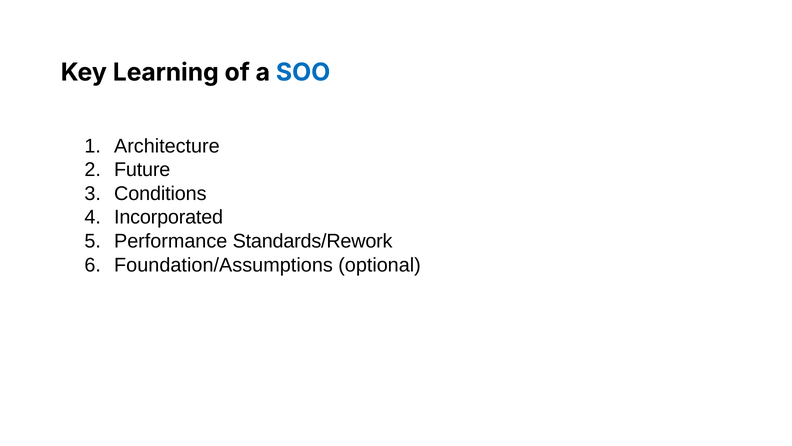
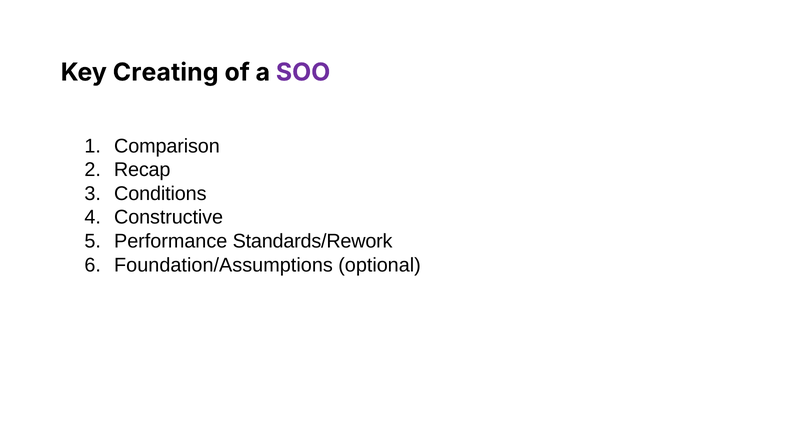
Learning: Learning -> Creating (166, 72)
SOO colour: blue -> purple (303, 72)
Architecture: Architecture -> Comparison (167, 146)
Future: Future -> Recap (142, 170)
Incorporated: Incorporated -> Constructive (169, 217)
